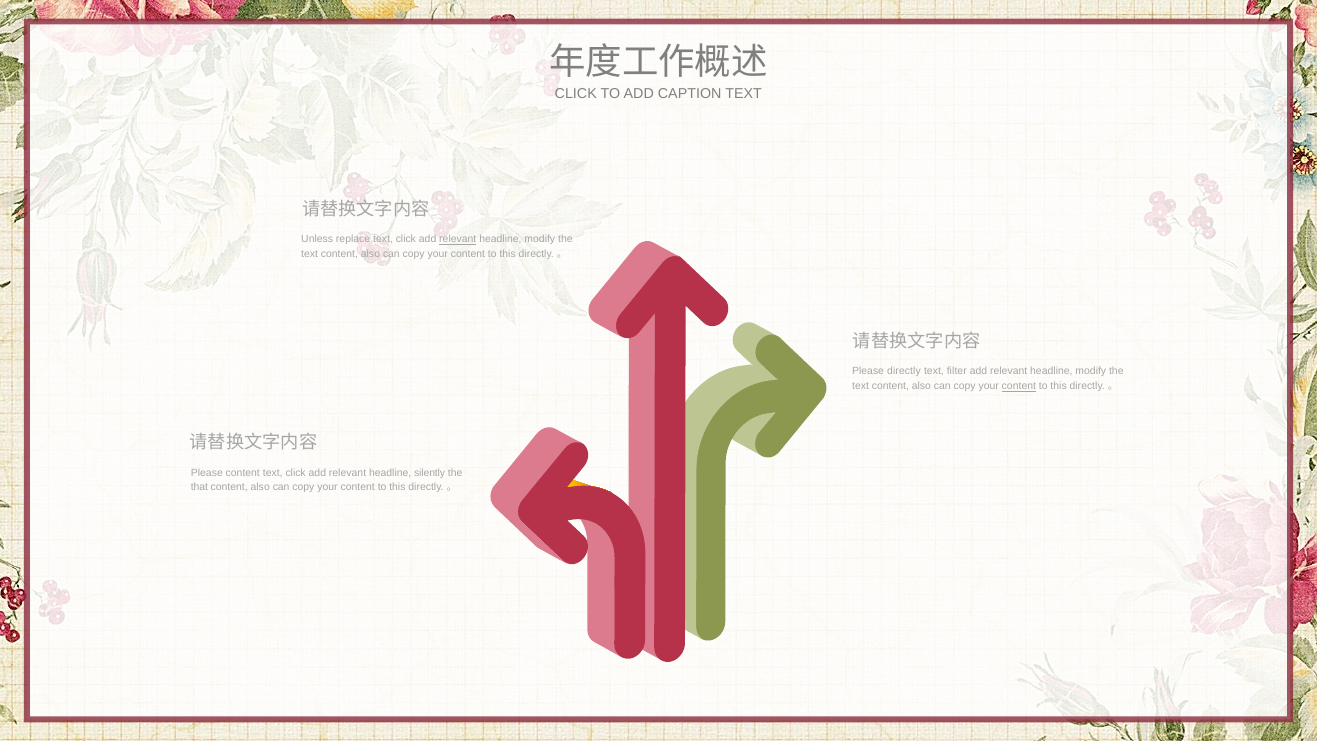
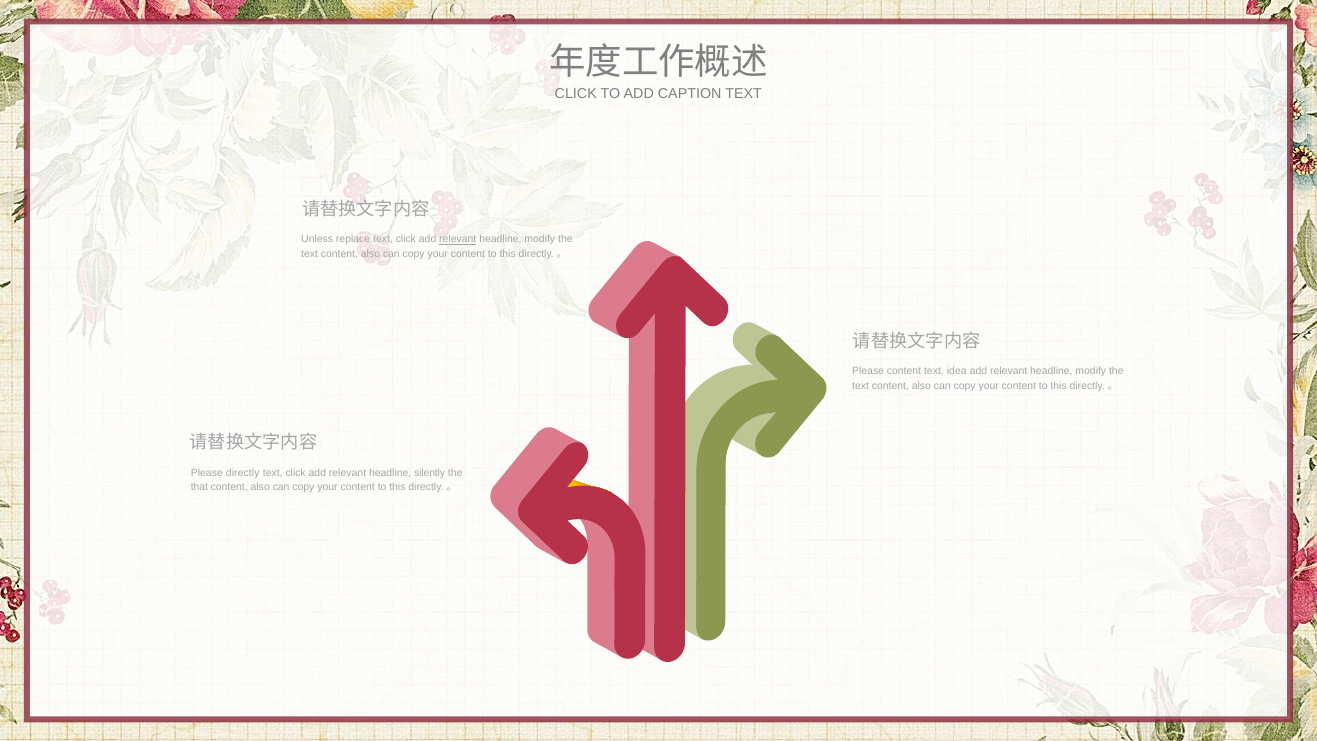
Please directly: directly -> content (904, 371)
filter: filter -> idea (957, 371)
content underline: present -> none (1019, 386)
Please content: content -> directly (243, 472)
